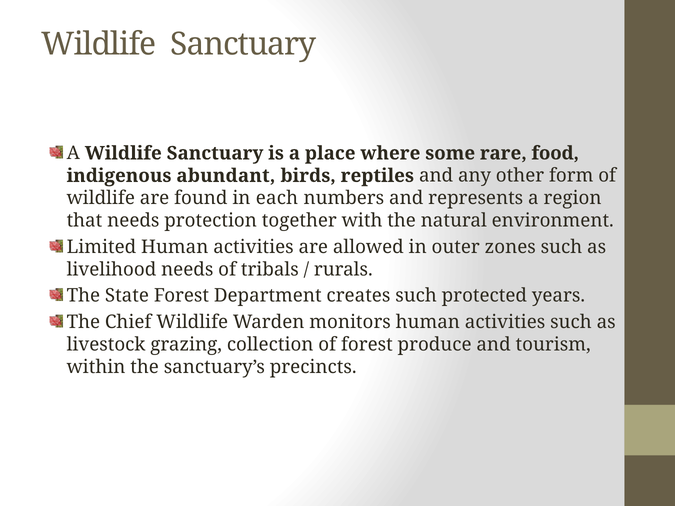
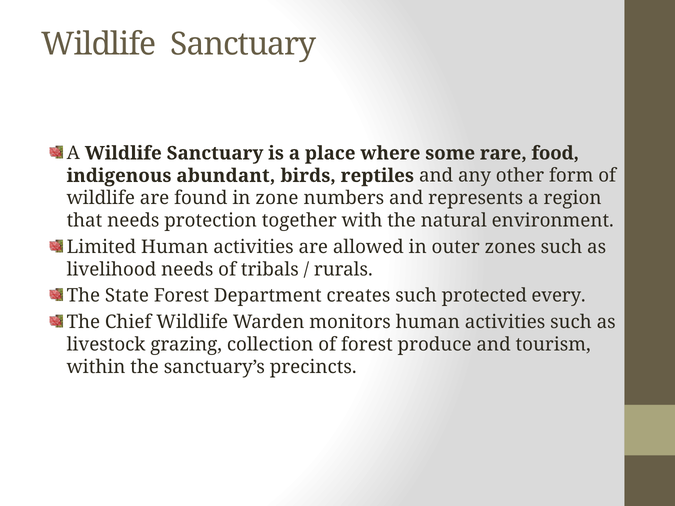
each: each -> zone (277, 198)
years: years -> every (559, 296)
